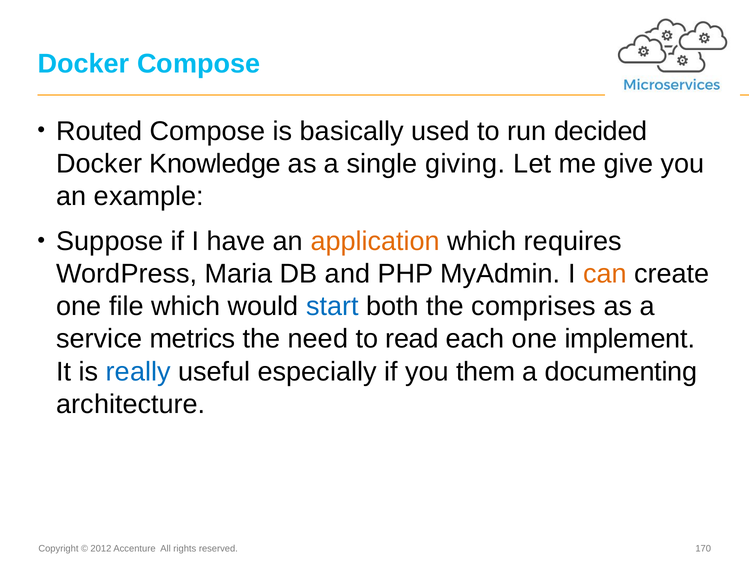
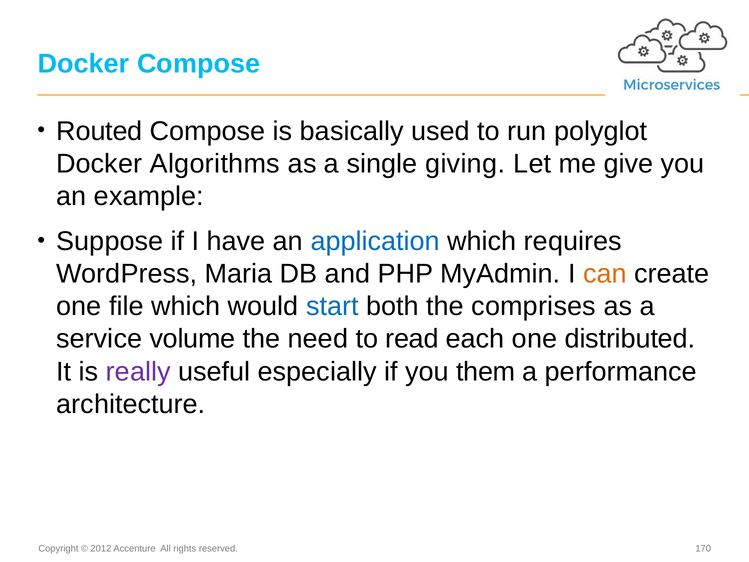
decided: decided -> polyglot (601, 131)
Knowledge: Knowledge -> Algorithms (215, 164)
application colour: orange -> blue (375, 241)
metrics: metrics -> volume (193, 339)
implement: implement -> distributed (630, 339)
really colour: blue -> purple (138, 371)
documenting: documenting -> performance (621, 371)
